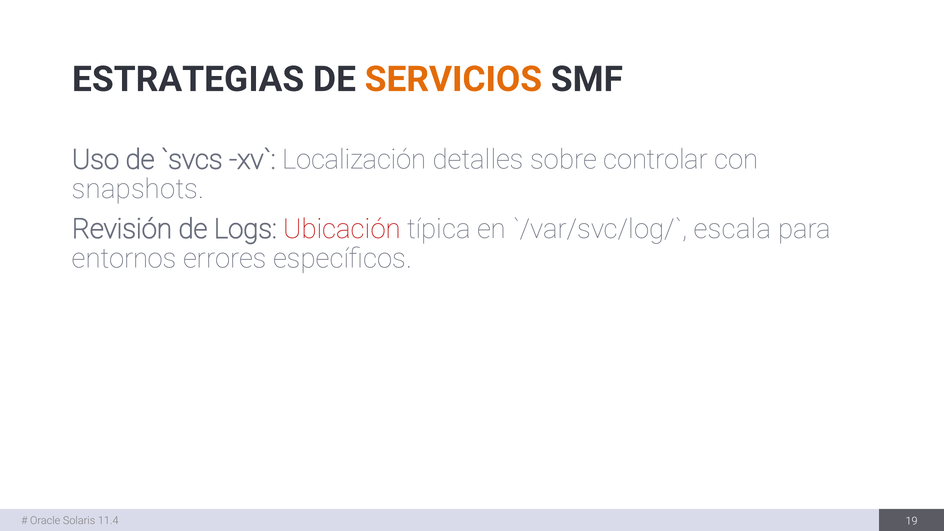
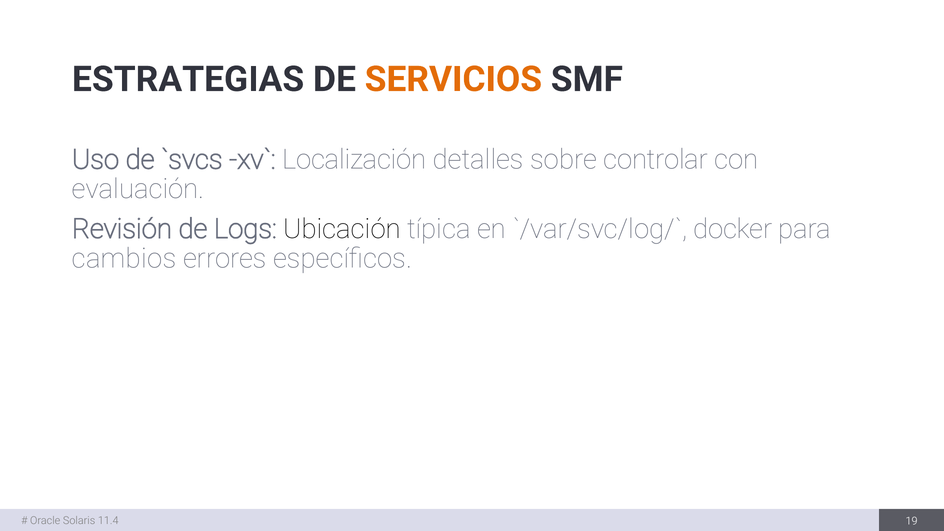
snapshots: snapshots -> evaluación (138, 189)
Ubicación colour: red -> black (342, 229)
escala: escala -> docker (733, 229)
entornos: entornos -> cambios (124, 259)
